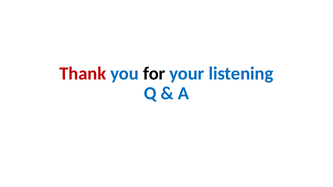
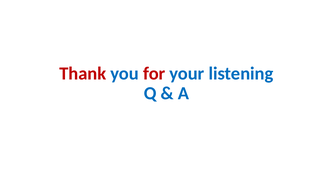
for colour: black -> red (154, 74)
